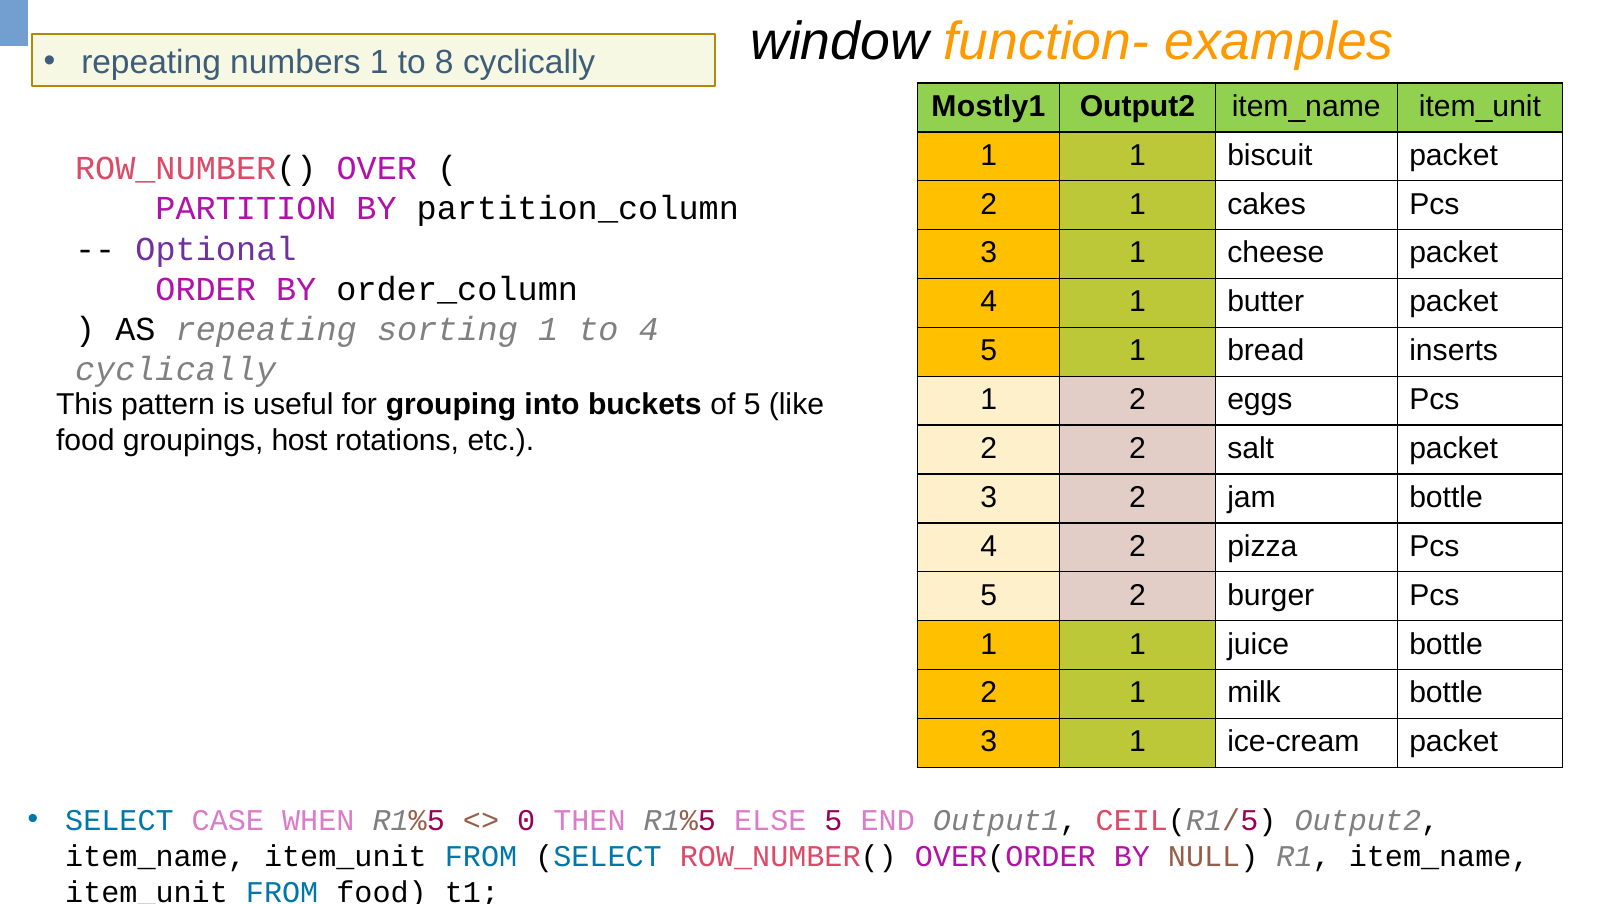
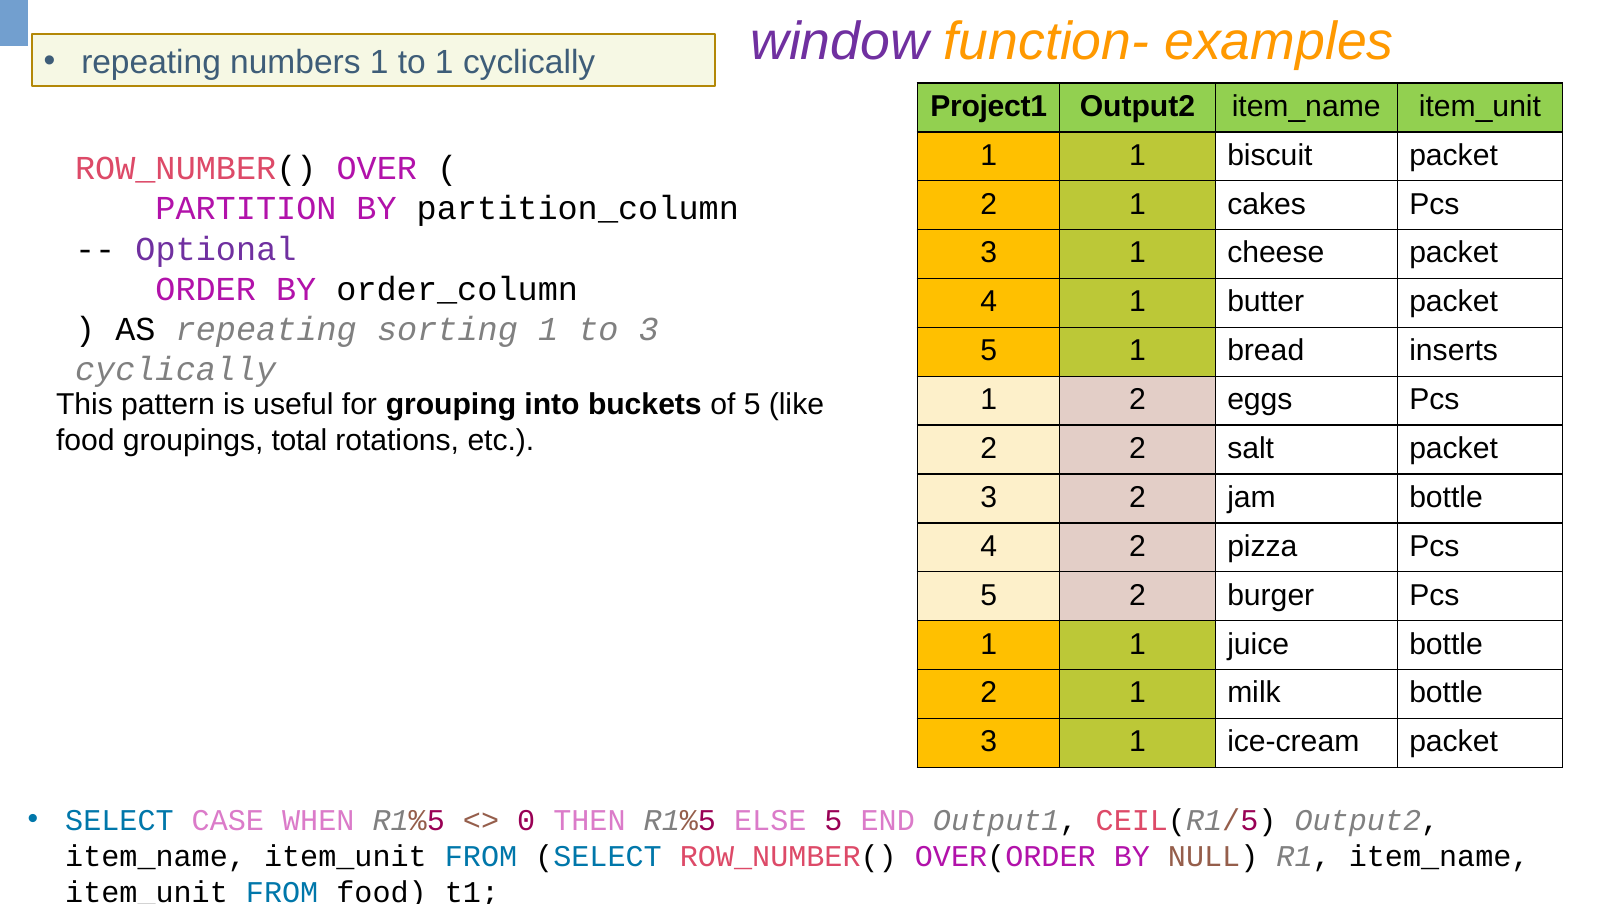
window colour: black -> purple (840, 42)
to 8: 8 -> 1 (444, 63)
Mostly1: Mostly1 -> Project1 (989, 106)
to 4: 4 -> 3 (649, 329)
host: host -> total (300, 440)
